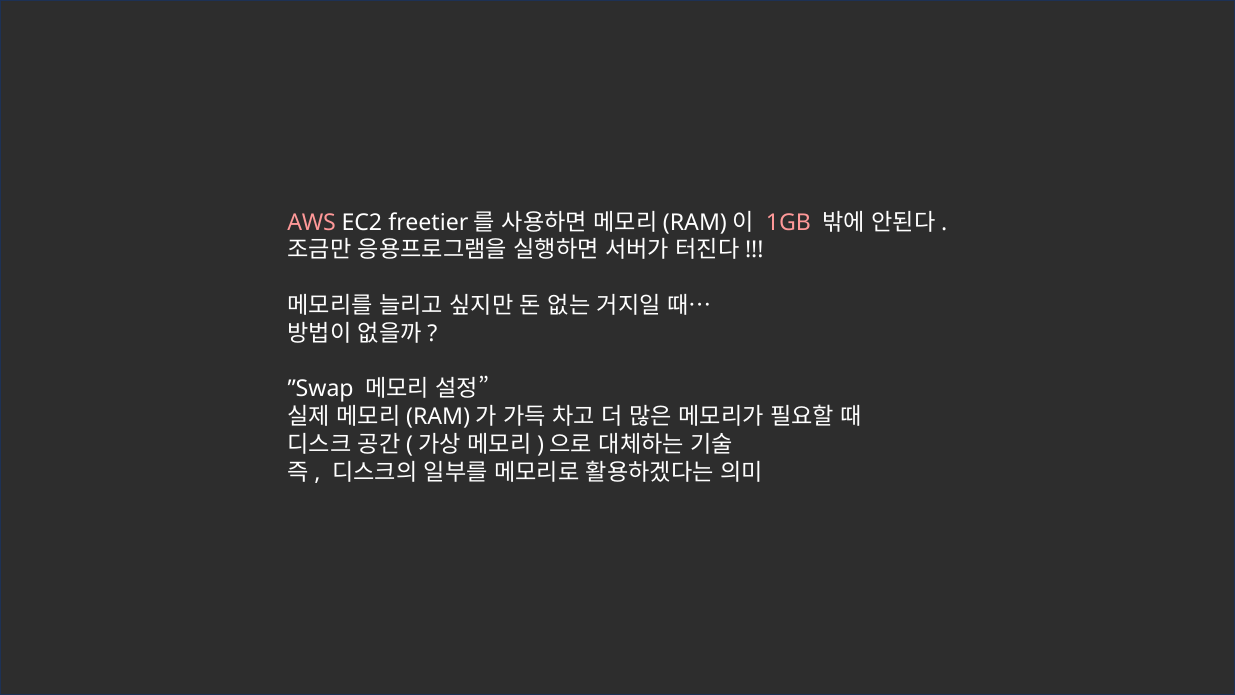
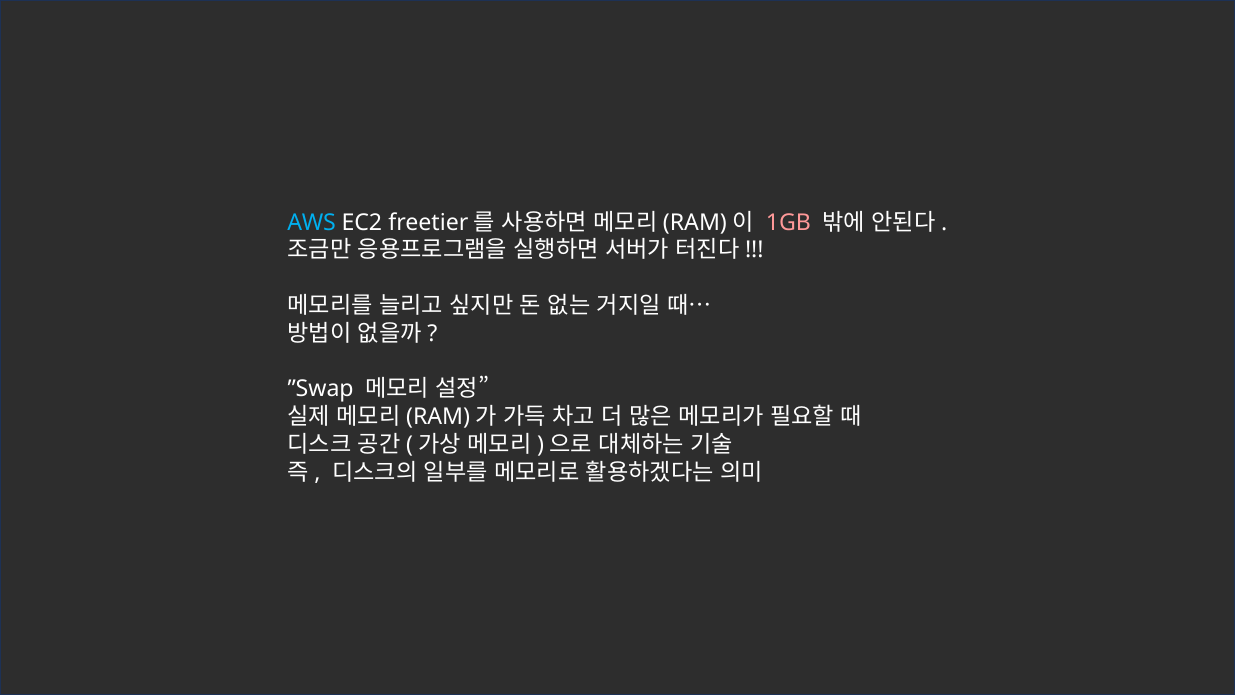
AWS colour: pink -> light blue (312, 222)
